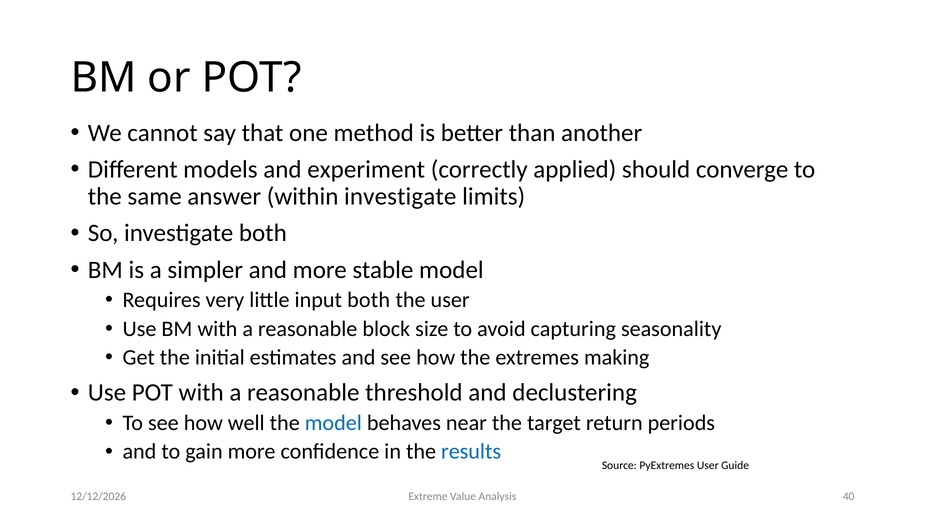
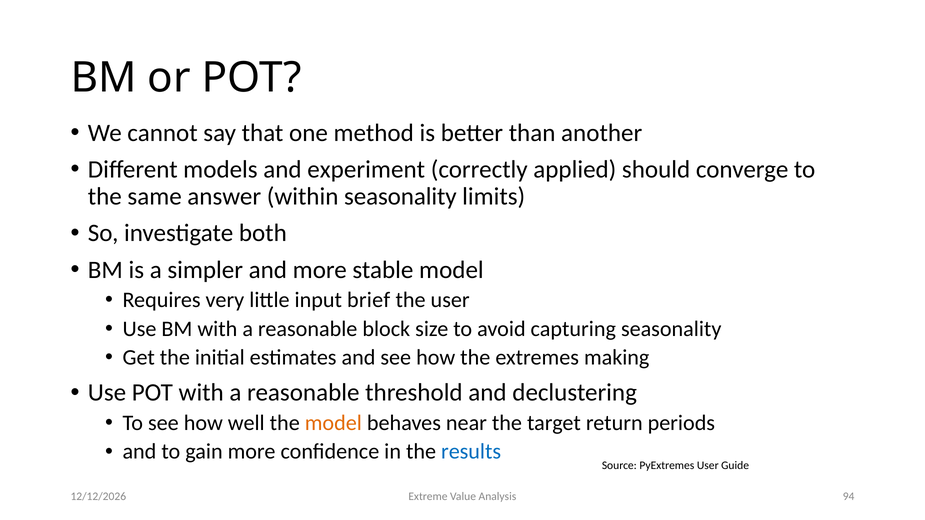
within investigate: investigate -> seasonality (400, 197)
input both: both -> brief (369, 300)
model colour: blue -> orange (333, 423)
40: 40 -> 94 (849, 497)
